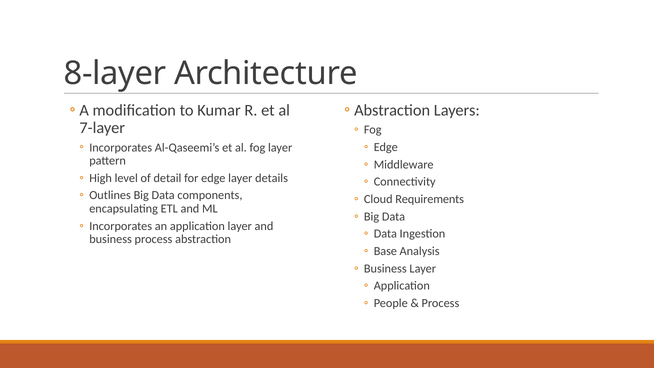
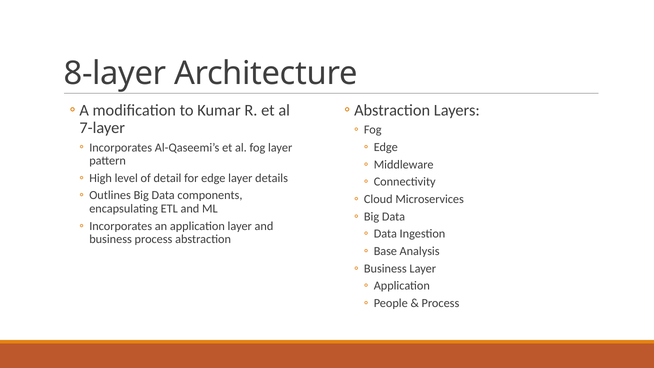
Requirements: Requirements -> Microservices (430, 199)
